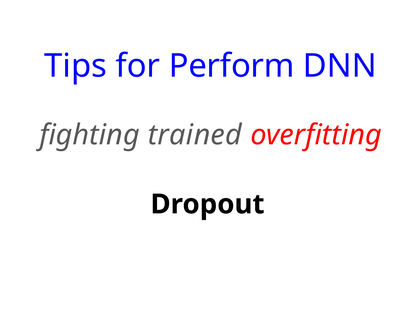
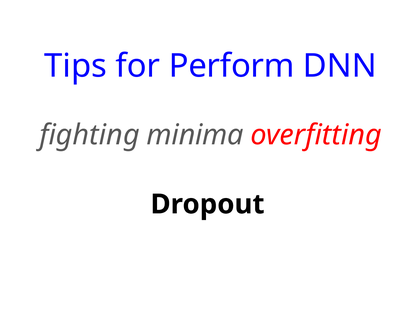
trained: trained -> minima (195, 135)
